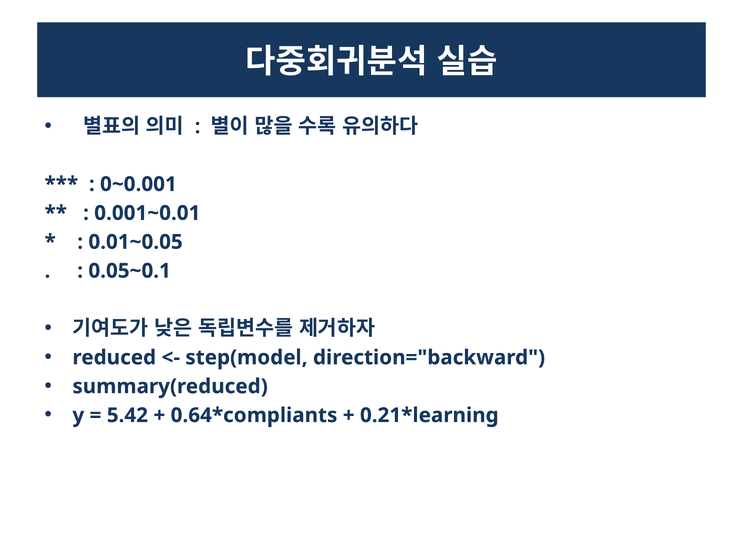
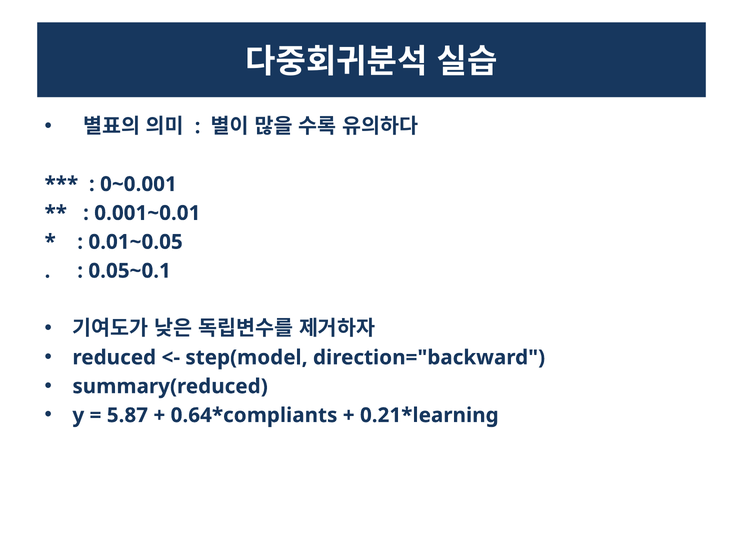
5.42: 5.42 -> 5.87 (127, 415)
